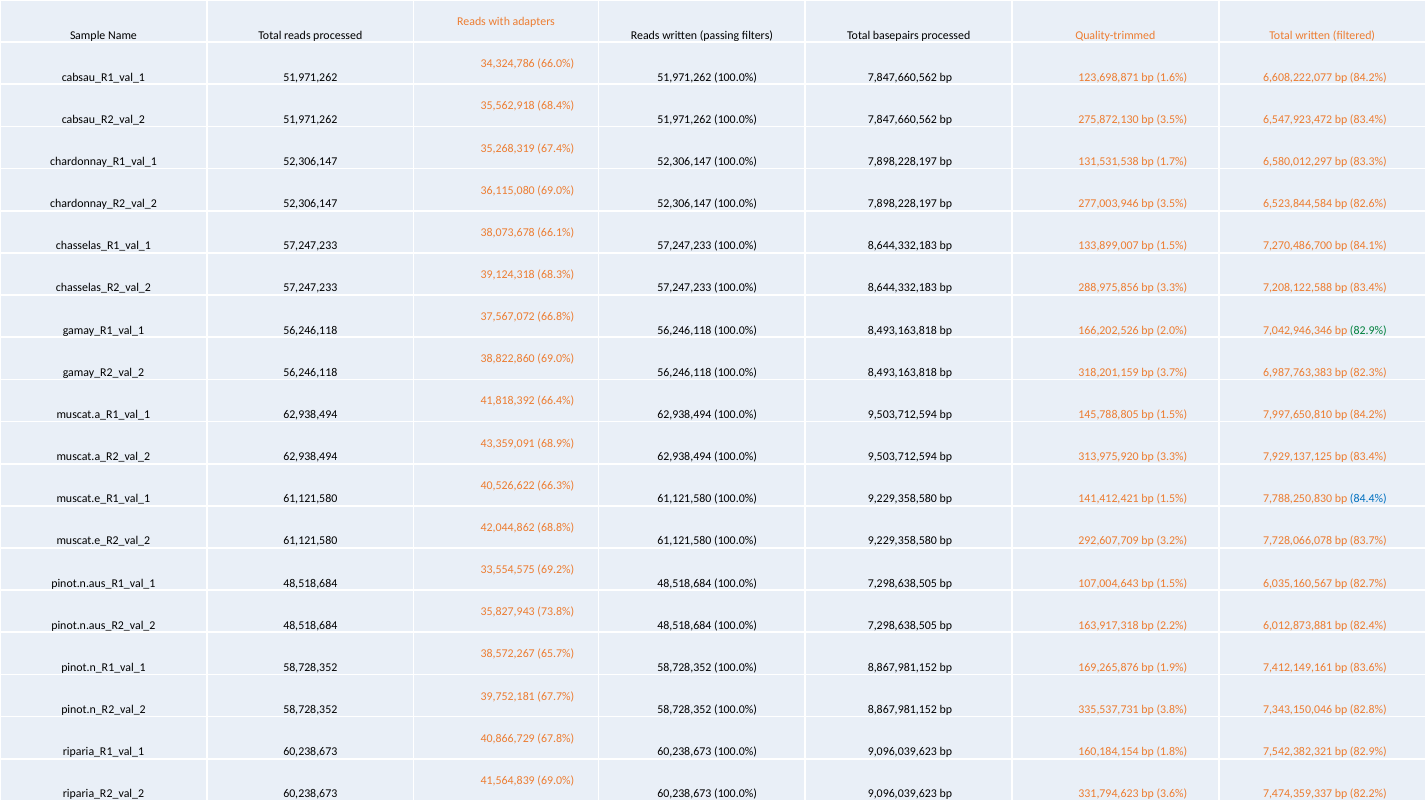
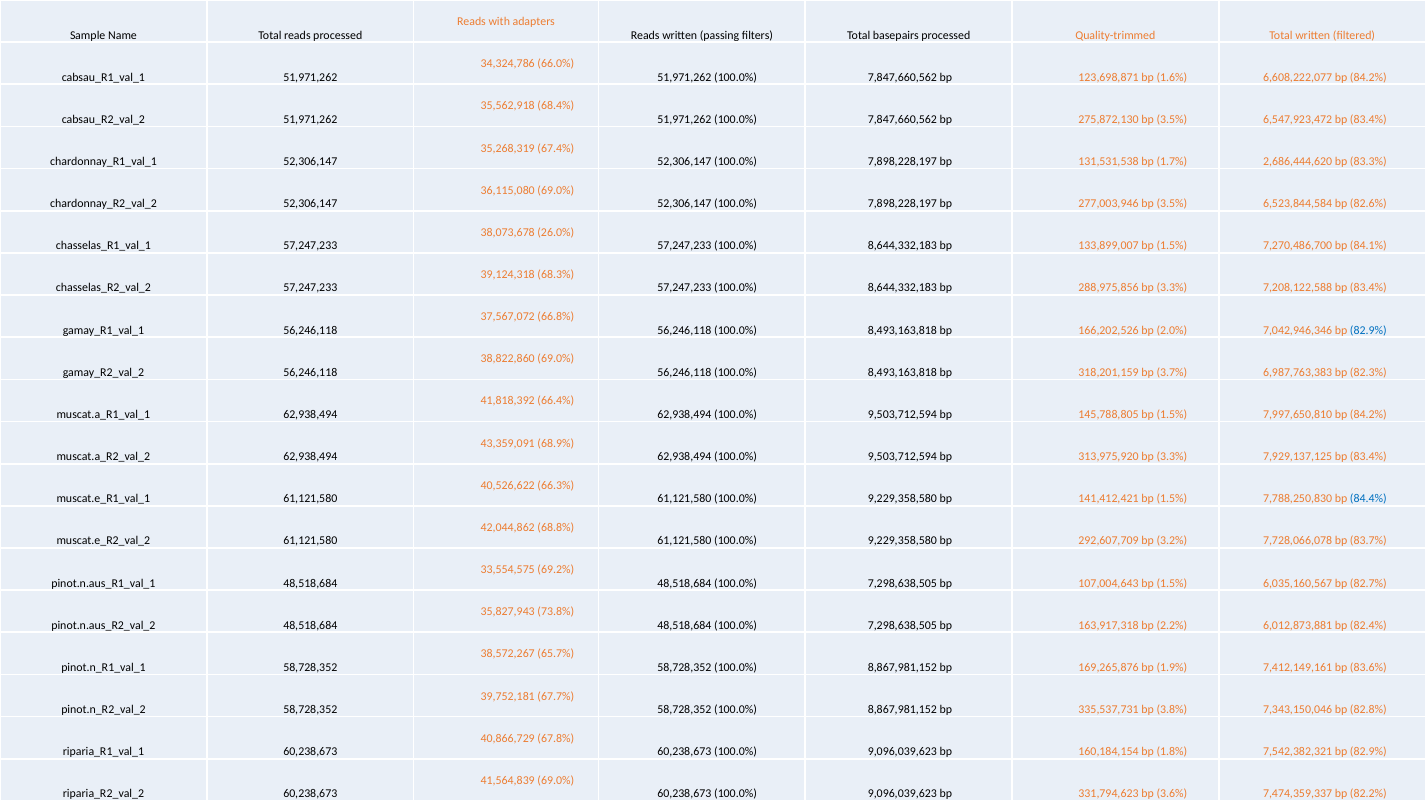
6,580,012,297: 6,580,012,297 -> 2,686,444,620 (1298, 162)
66.1%: 66.1% -> 26.0% (556, 232)
82.9% colour: green -> blue (1368, 330)
